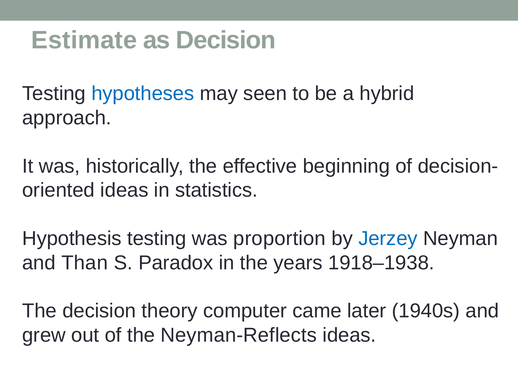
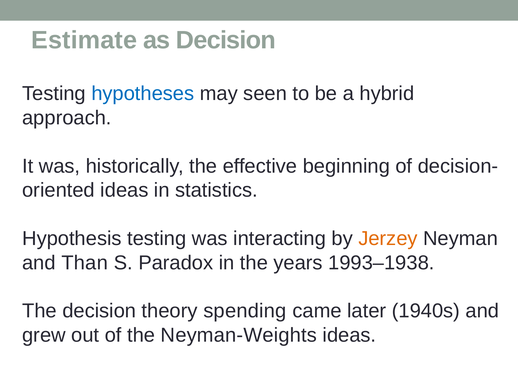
proportion: proportion -> interacting (280, 239)
Jerzey colour: blue -> orange (388, 239)
1918–1938: 1918–1938 -> 1993–1938 (381, 263)
computer: computer -> spending (245, 311)
Neyman-Reflects: Neyman-Reflects -> Neyman-Weights (239, 336)
